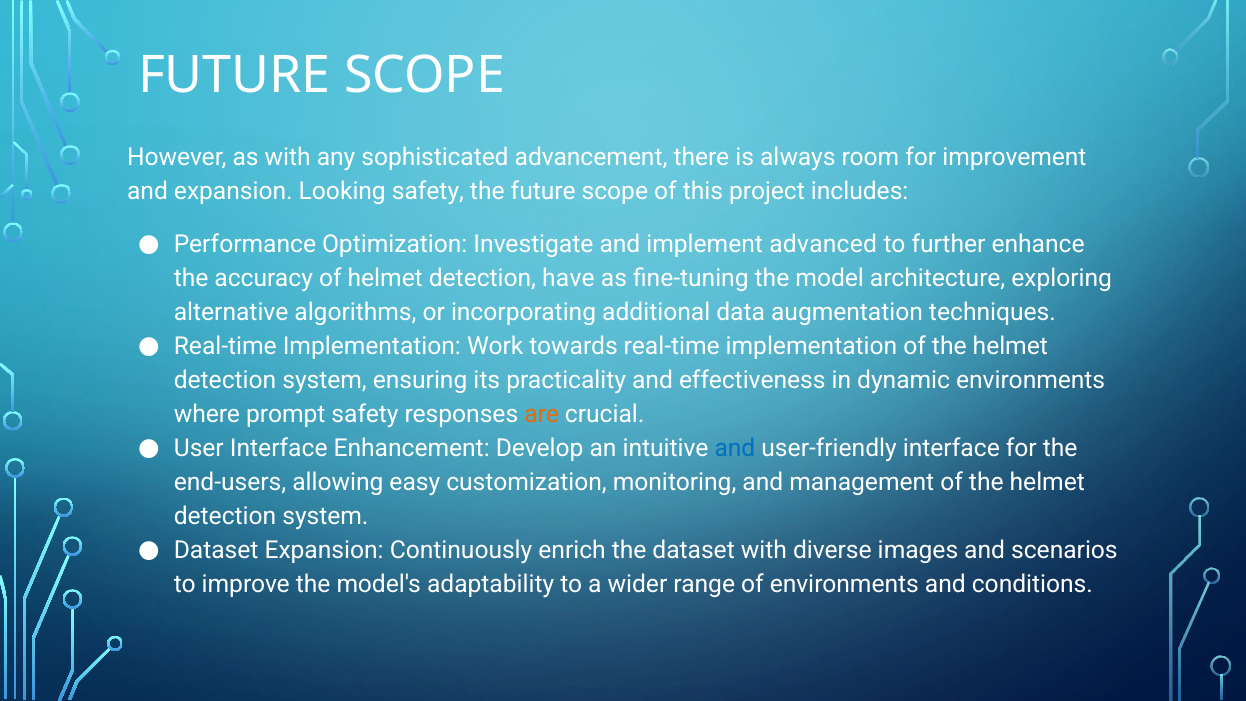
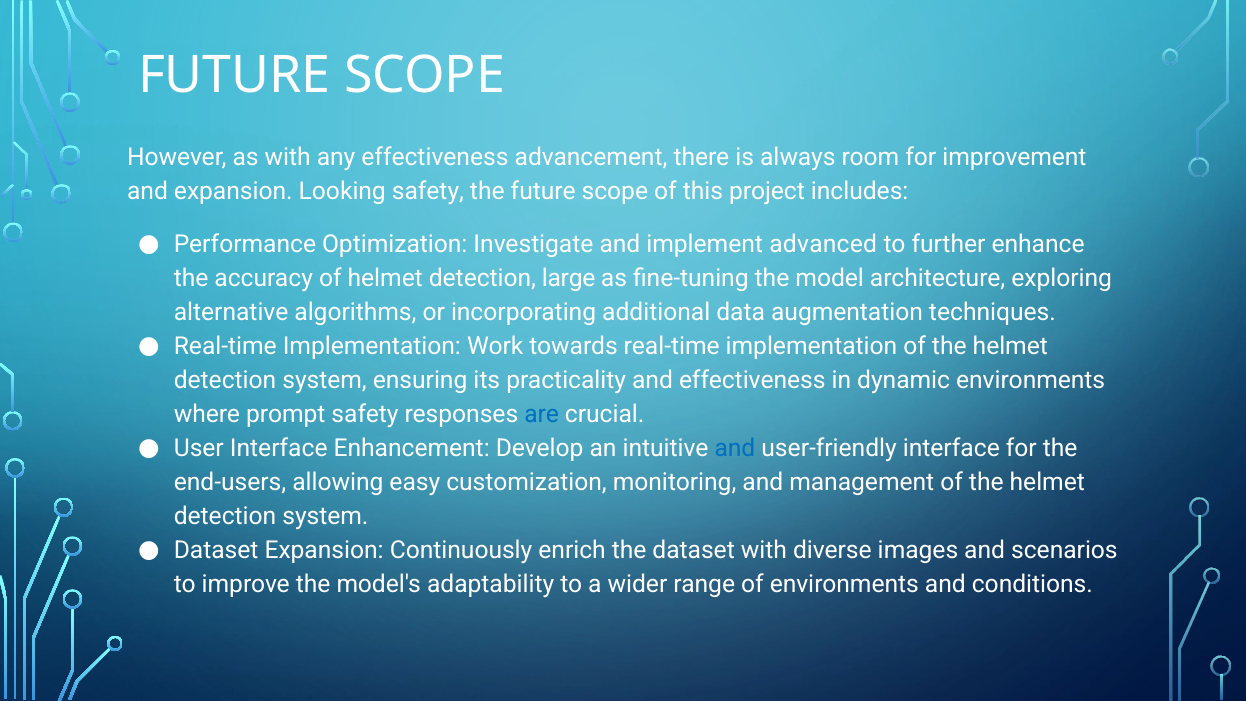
any sophisticated: sophisticated -> effectiveness (435, 157)
have: have -> large (569, 279)
are colour: orange -> blue (542, 415)
